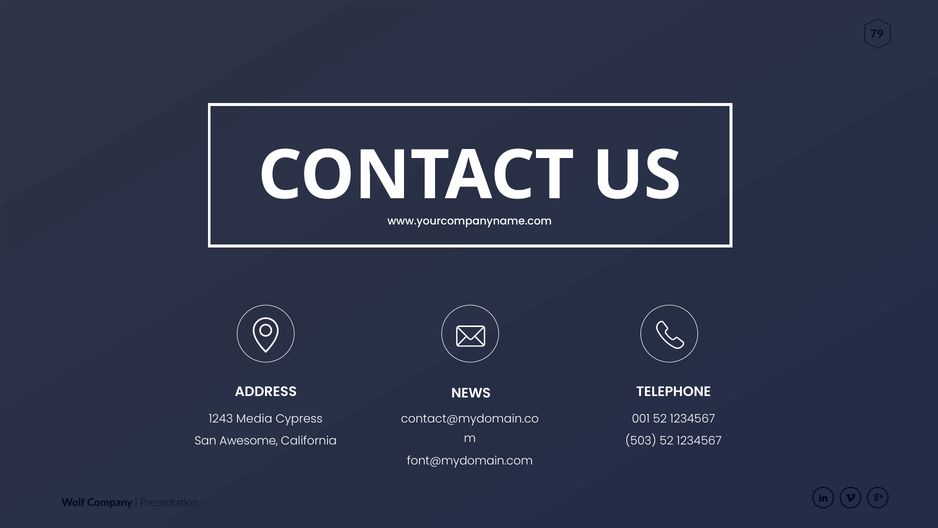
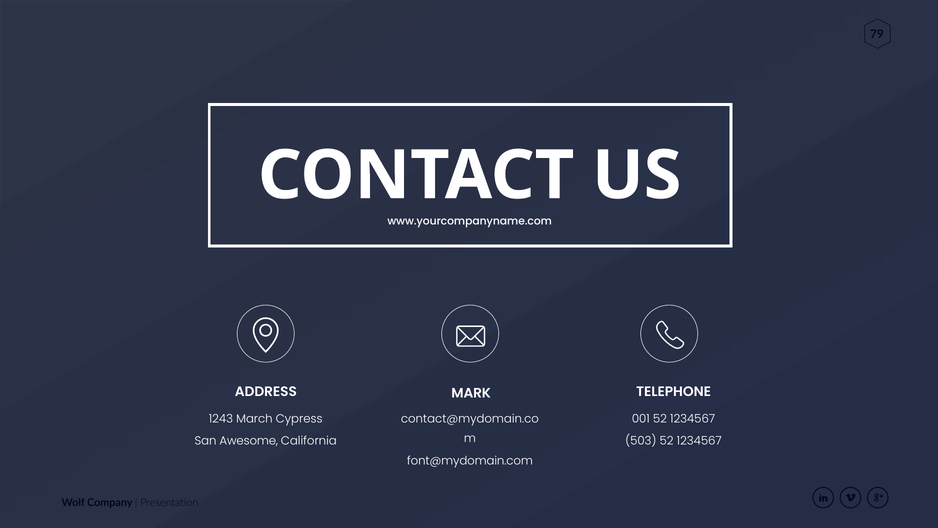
NEWS: NEWS -> MARK (471, 393)
Media: Media -> March (254, 419)
